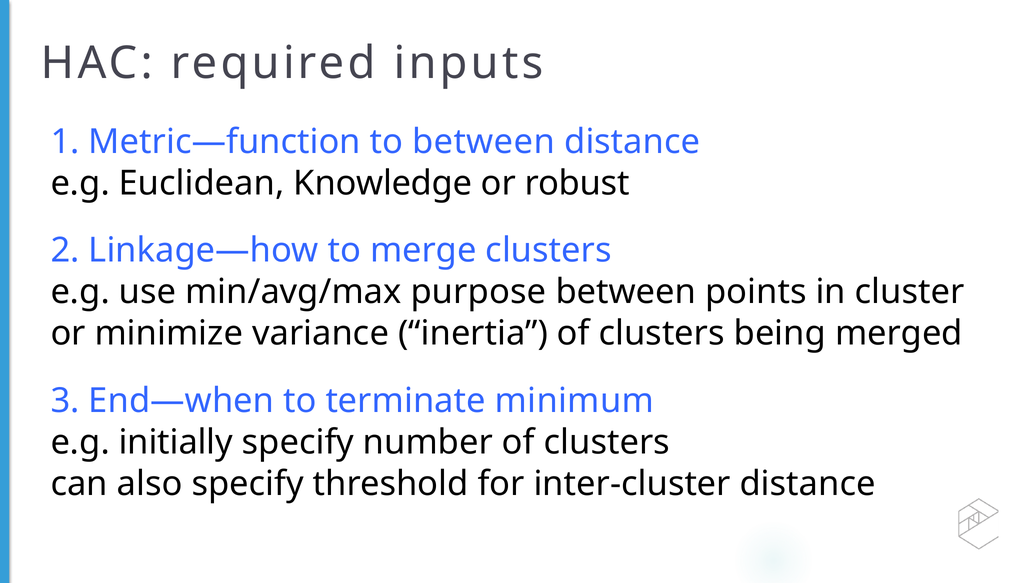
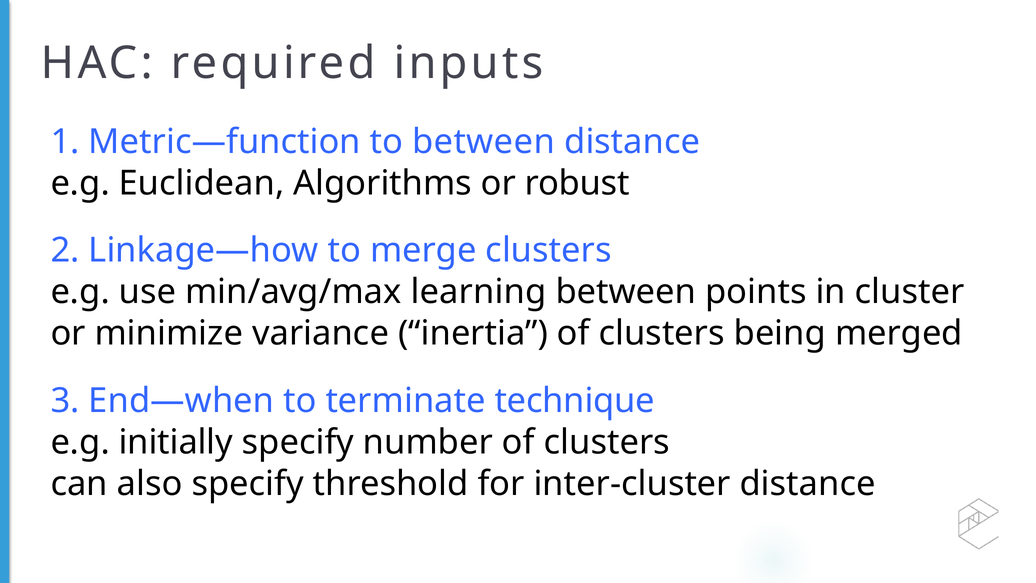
Knowledge: Knowledge -> Algorithms (383, 183)
purpose: purpose -> learning (478, 292)
minimum: minimum -> technique (575, 401)
